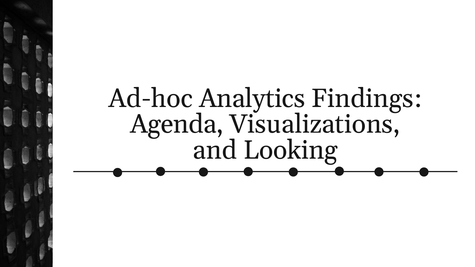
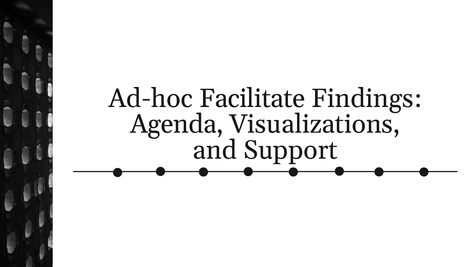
Analytics: Analytics -> Facilitate (252, 98)
Looking: Looking -> Support (290, 150)
